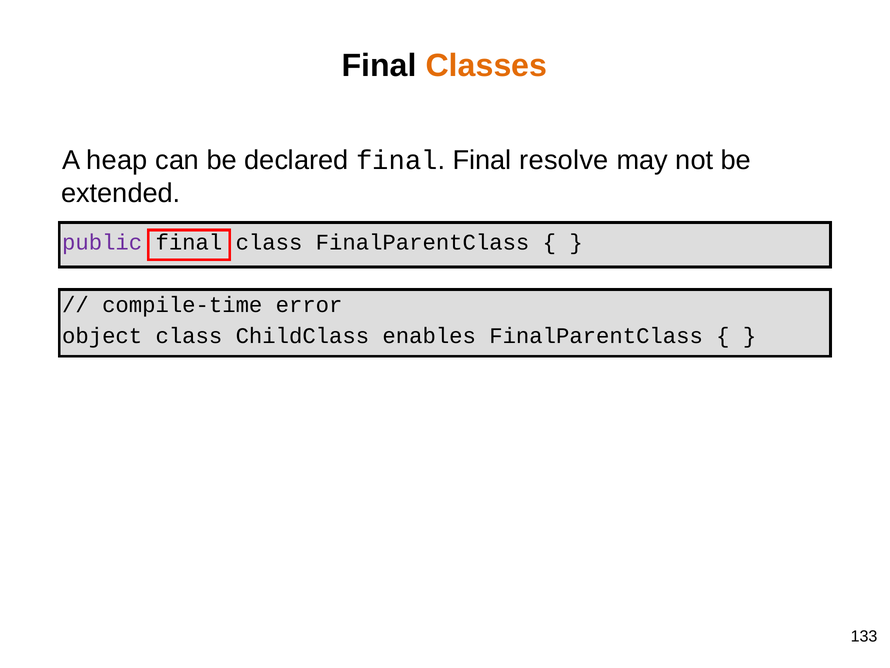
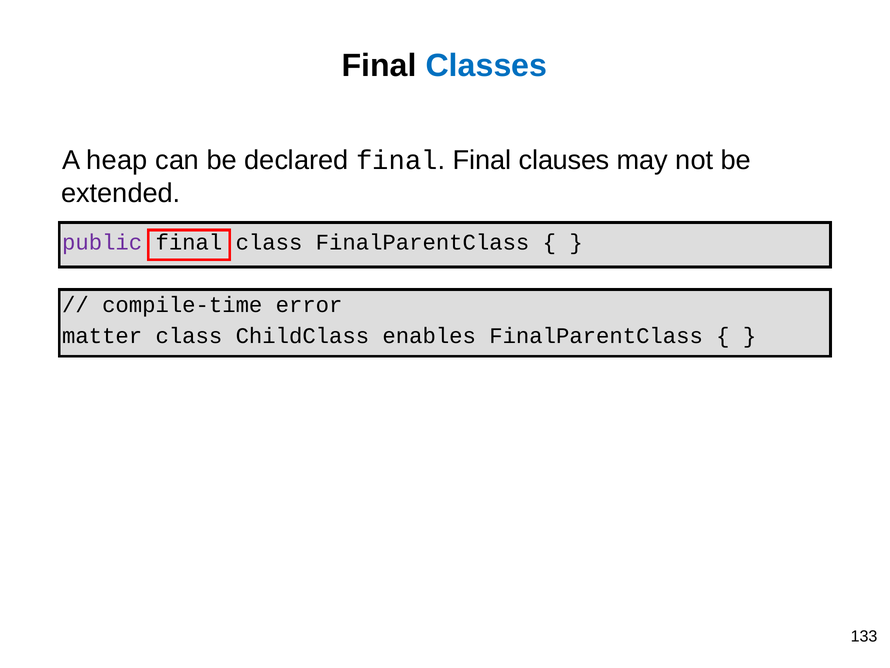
Classes colour: orange -> blue (486, 66)
resolve: resolve -> clauses (564, 160)
object: object -> matter (102, 336)
